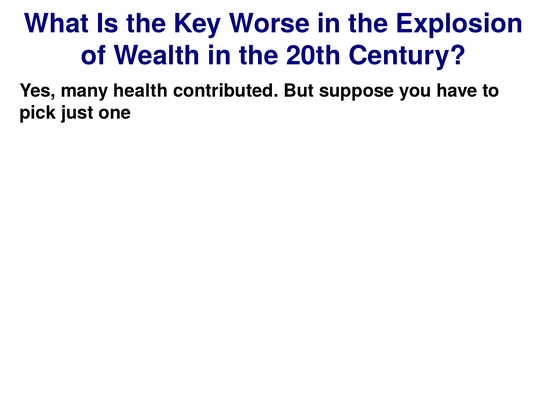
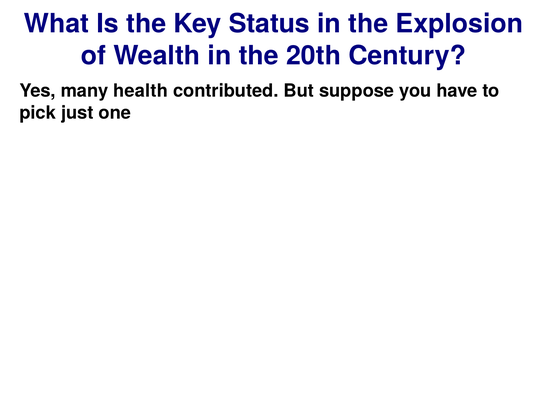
Worse: Worse -> Status (269, 24)
